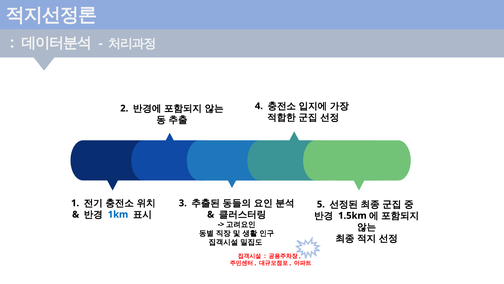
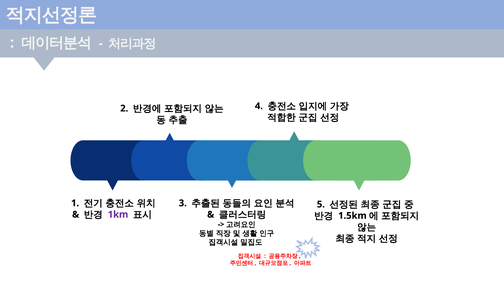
1km colour: blue -> purple (118, 214)
